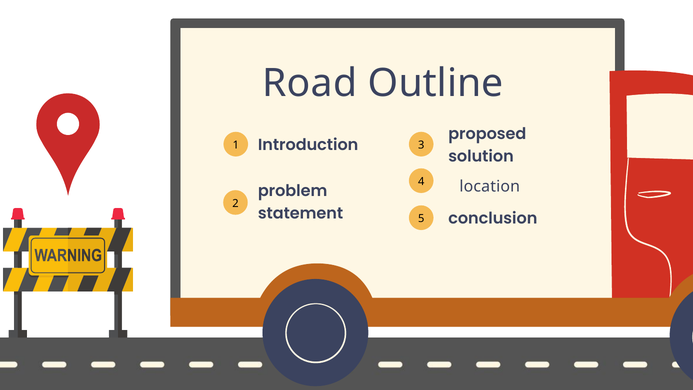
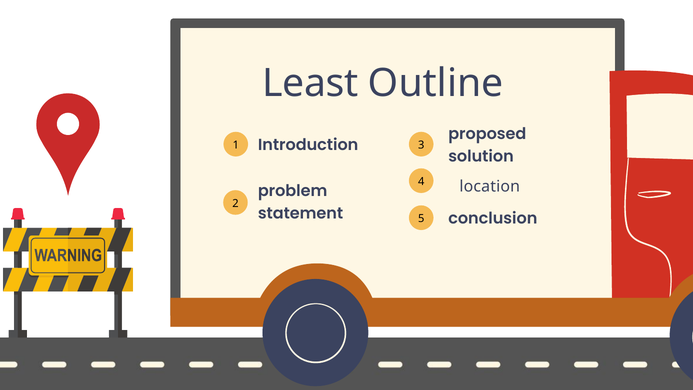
Road: Road -> Least (310, 83)
